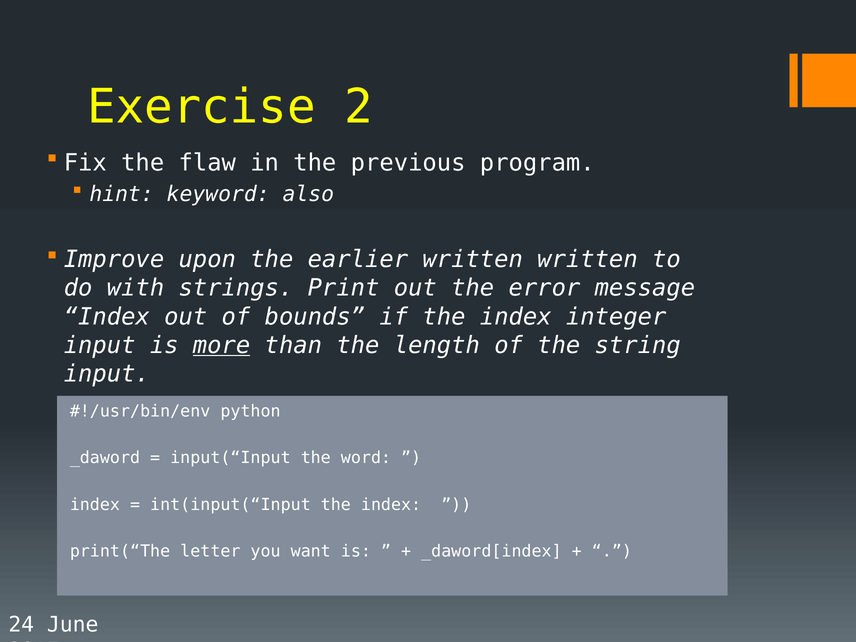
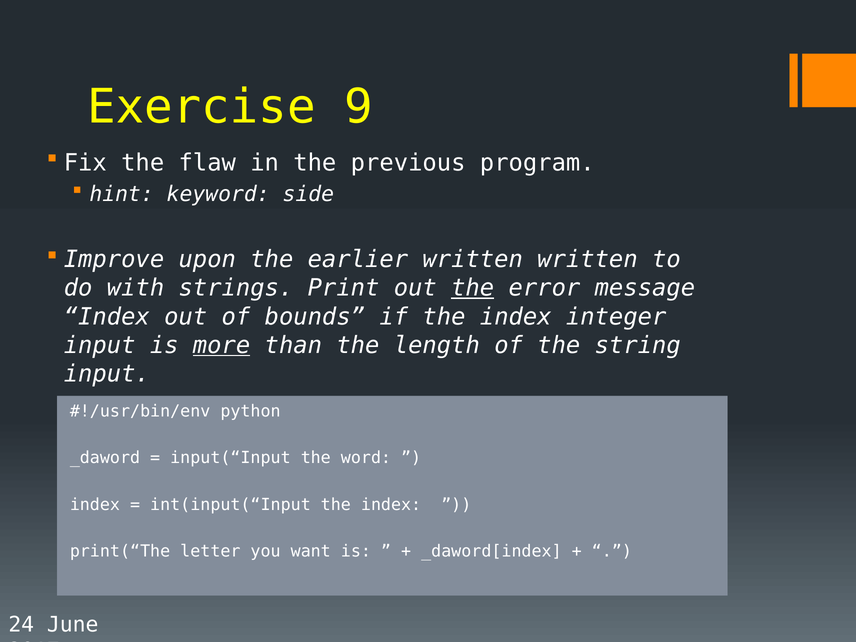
2: 2 -> 9 (358, 107)
also: also -> side (308, 194)
the underline: none -> present (473, 288)
